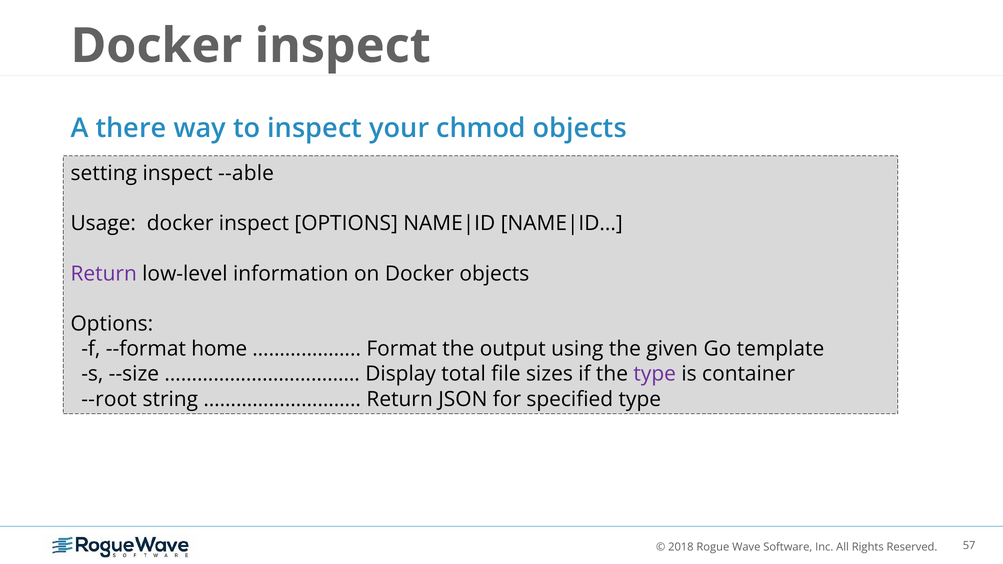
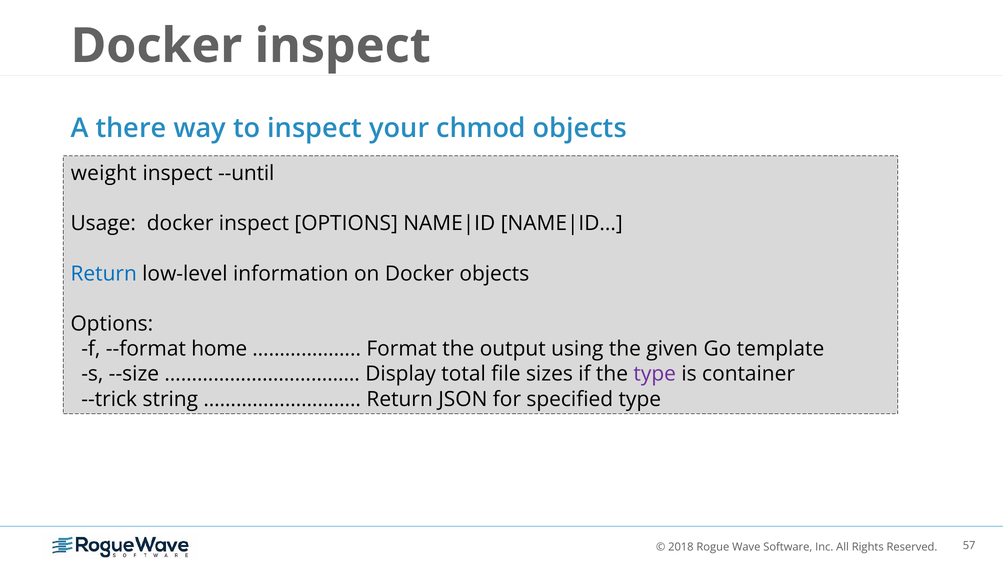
setting: setting -> weight (104, 173)
--able: --able -> --until (246, 173)
Return colour: purple -> blue (104, 274)
--root: --root -> --trick (109, 399)
